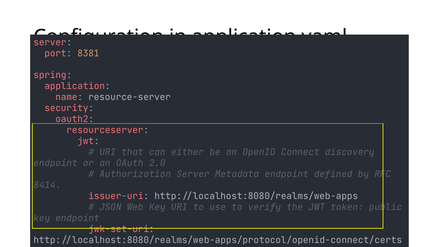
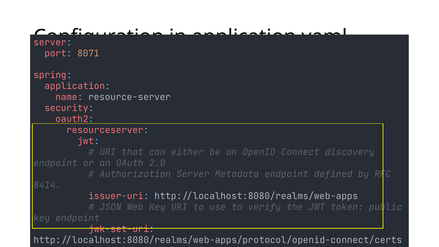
8381: 8381 -> 8071 (88, 53)
